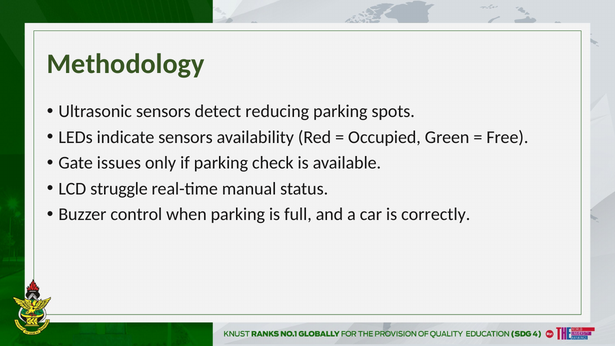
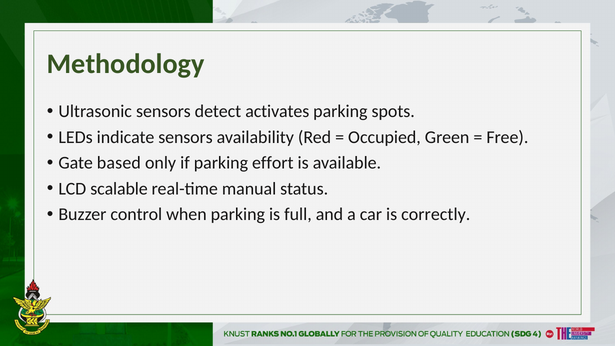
reducing: reducing -> activates (277, 111)
issues: issues -> based (119, 163)
check: check -> effort (273, 163)
struggle: struggle -> scalable (119, 189)
